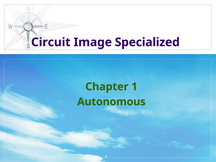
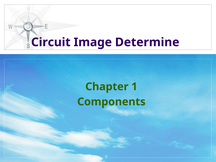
Specialized: Specialized -> Determine (147, 42)
Autonomous: Autonomous -> Components (111, 102)
